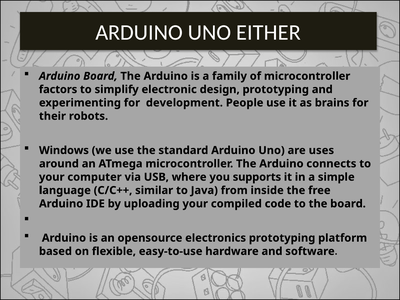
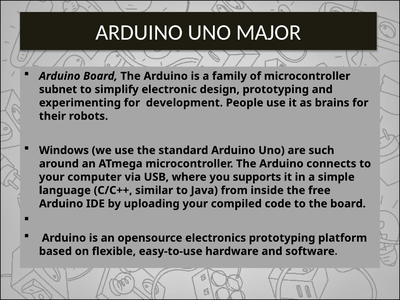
EITHER: EITHER -> MAJOR (269, 33)
factors: factors -> subnet (58, 89)
uses: uses -> such (321, 150)
